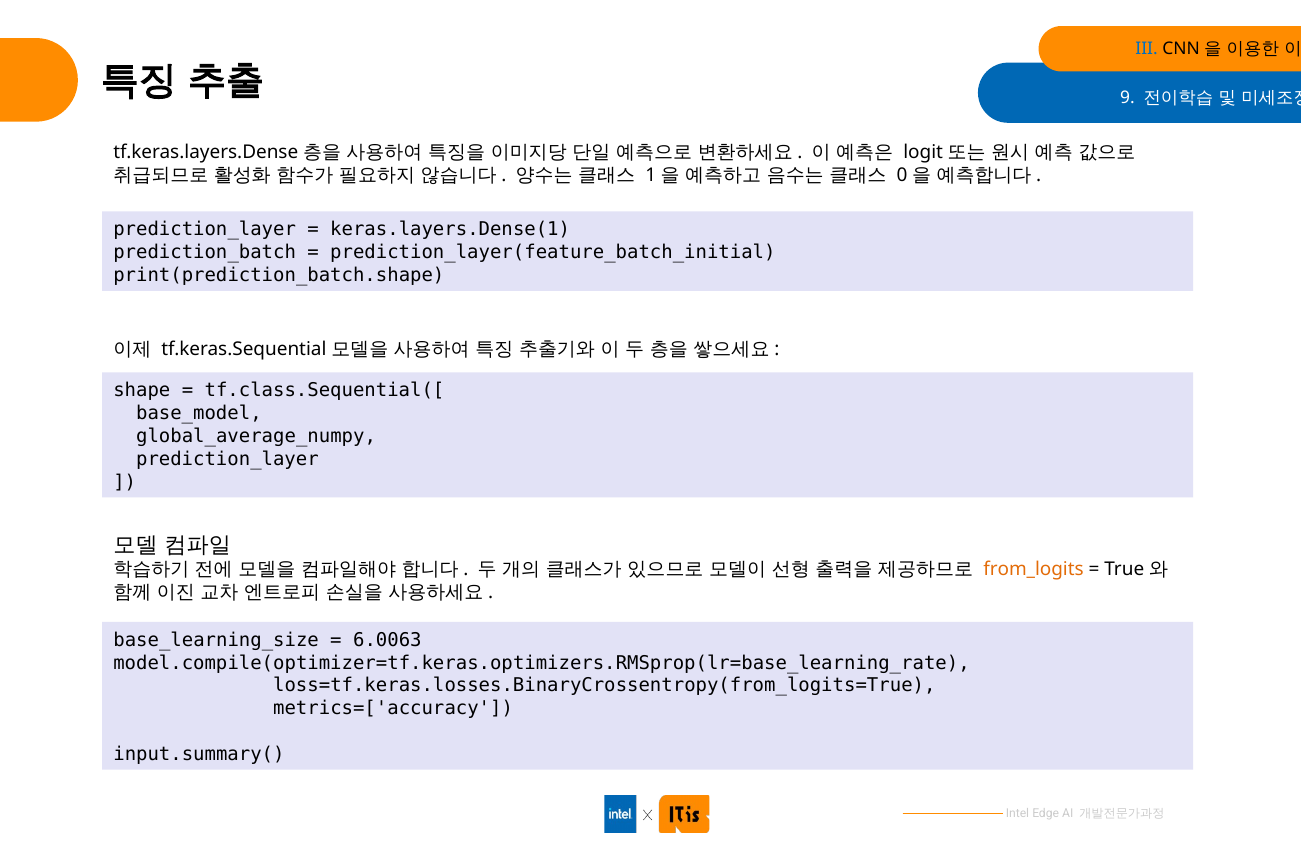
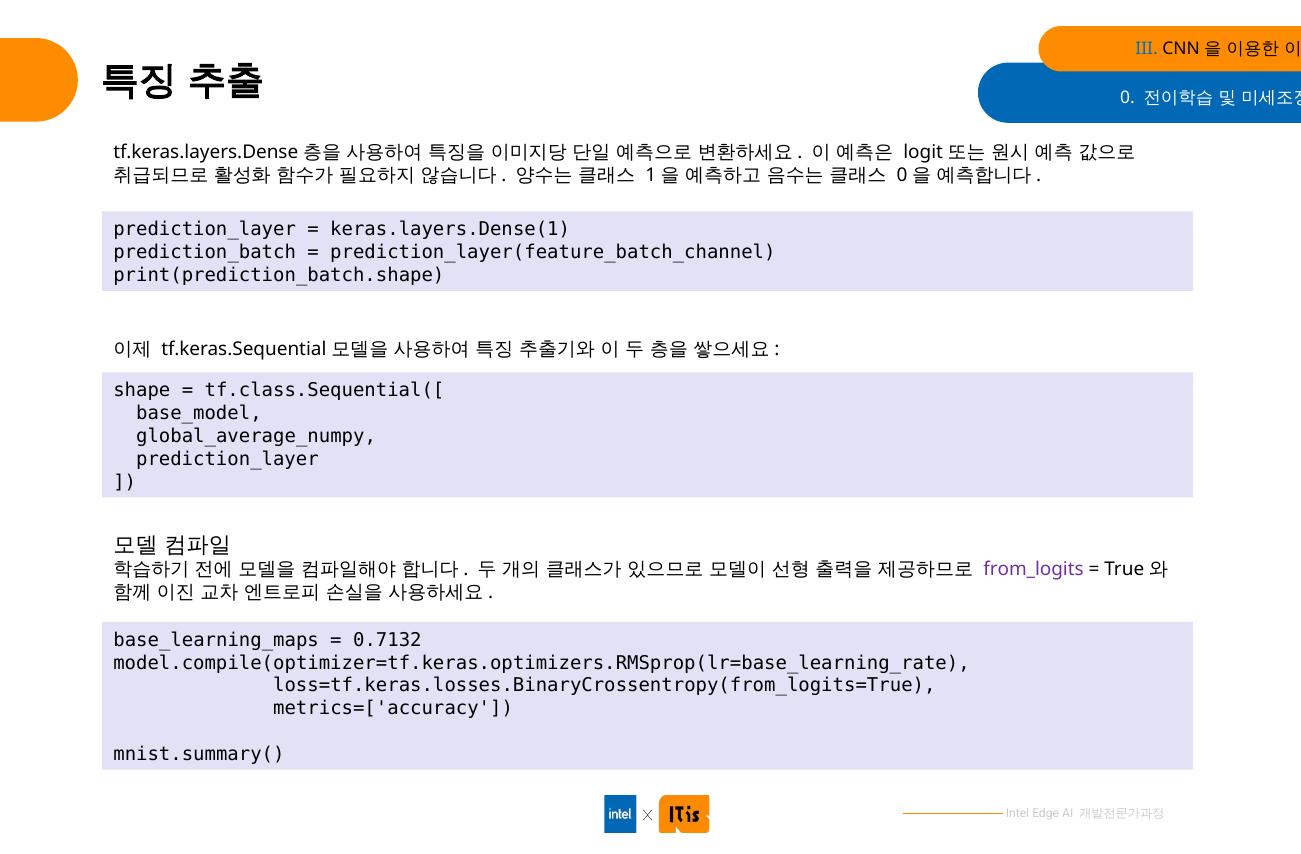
9: 9 -> 0 (1127, 98)
prediction_layer(feature_batch_initial: prediction_layer(feature_batch_initial -> prediction_layer(feature_batch_channel (553, 253)
from_logits colour: orange -> purple (1034, 570)
base_learning_size: base_learning_size -> base_learning_maps (216, 641)
6.0063: 6.0063 -> 0.7132 (387, 641)
input.summary(: input.summary( -> mnist.summary( (199, 755)
